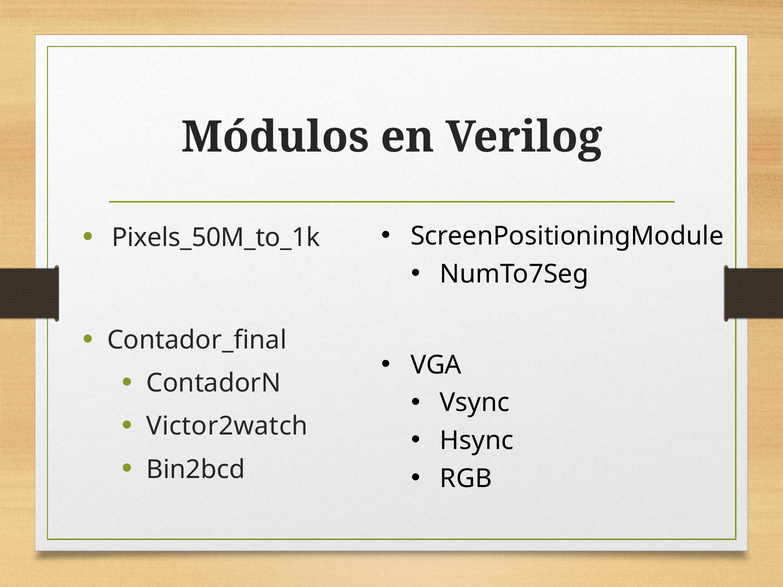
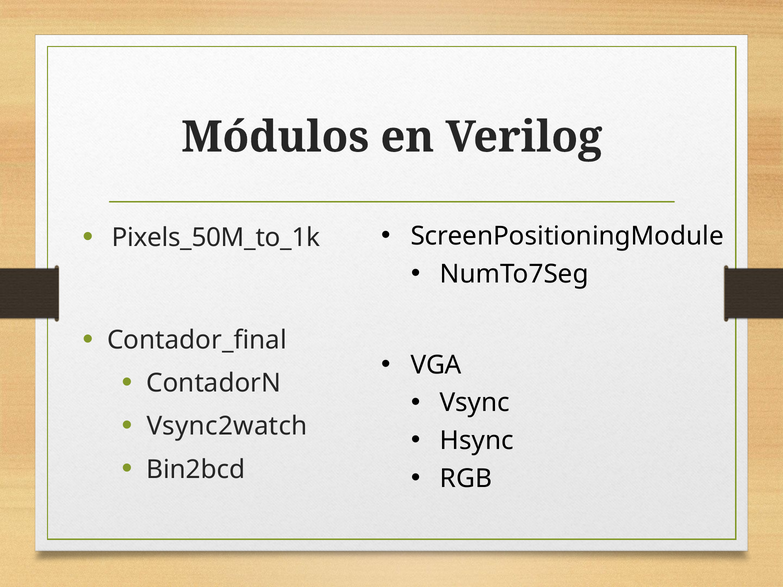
Victor2watch: Victor2watch -> Vsync2watch (227, 427)
